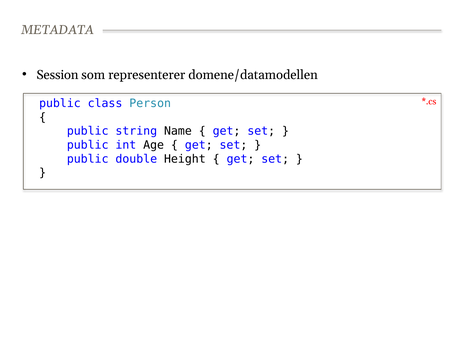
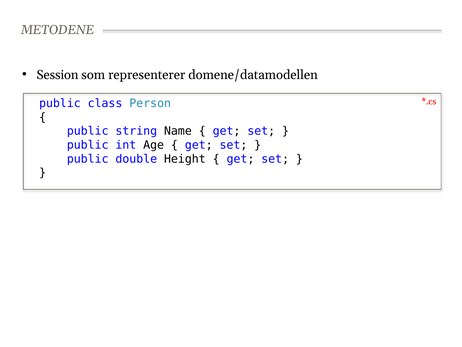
METADATA: METADATA -> METODENE (57, 30)
